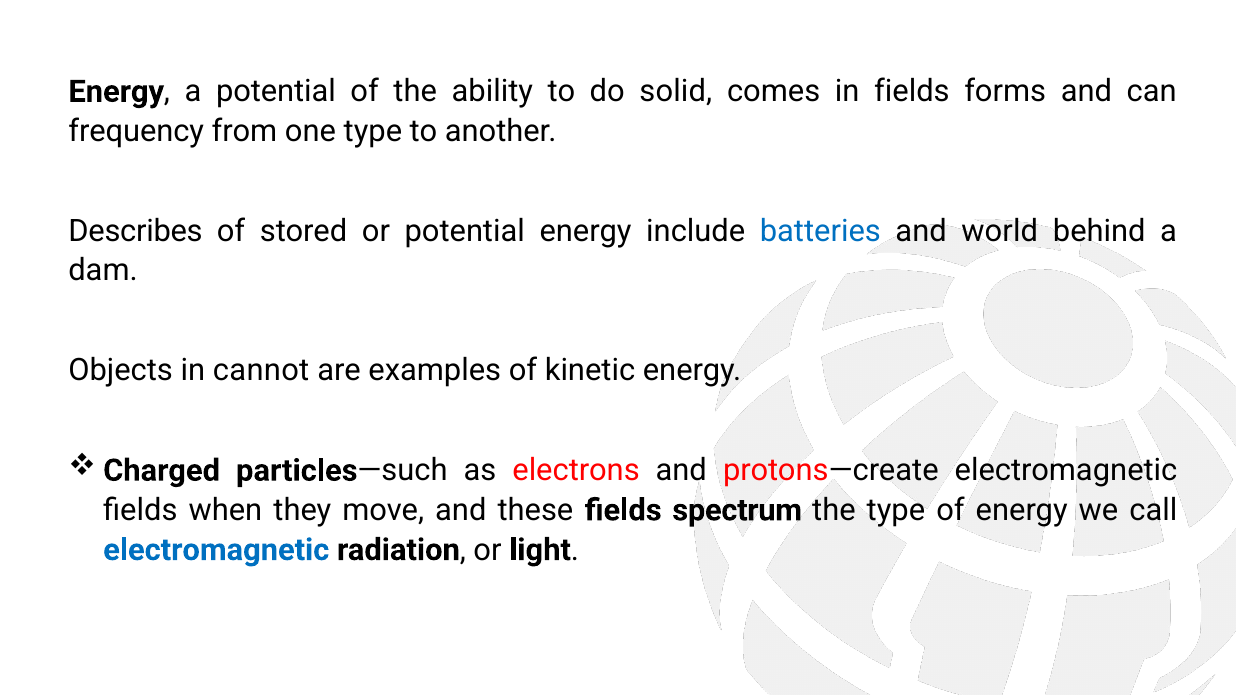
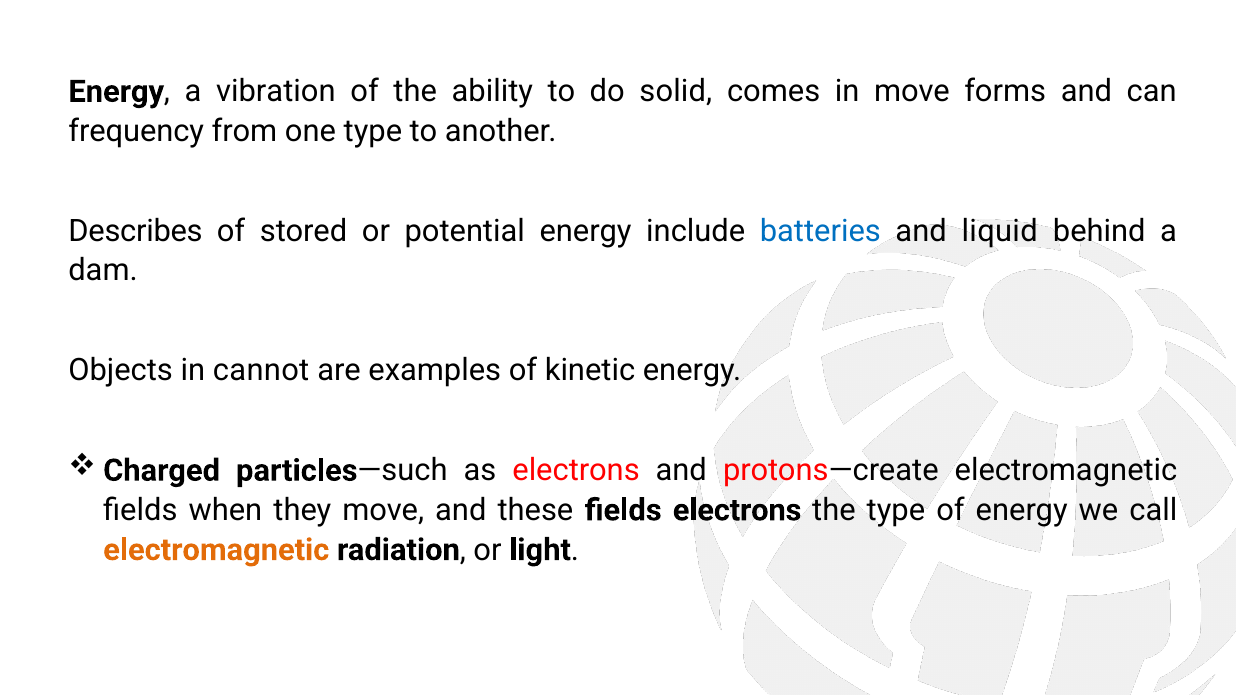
a potential: potential -> vibration (276, 92)
in fields: fields -> move (912, 92)
world: world -> liquid (1000, 231)
fields spectrum: spectrum -> electrons (737, 510)
electromagnetic colour: blue -> orange (216, 550)
